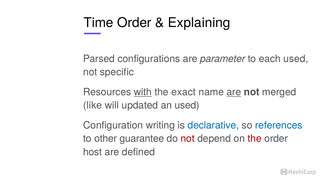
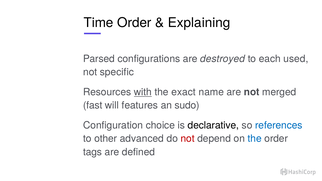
parameter: parameter -> destroyed (223, 59)
are underline: present -> none (234, 92)
like: like -> fast (93, 105)
updated: updated -> features (140, 105)
an used: used -> sudo (187, 105)
writing: writing -> choice (160, 125)
declarative colour: blue -> black (213, 125)
guarantee: guarantee -> advanced (142, 139)
the colour: red -> blue (255, 139)
host: host -> tags (93, 152)
